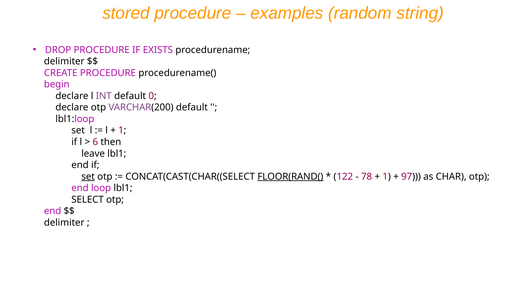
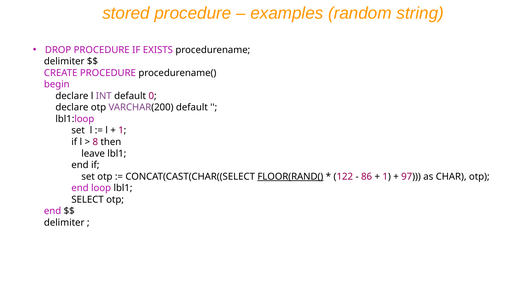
6: 6 -> 8 (95, 142)
set underline: present -> none (88, 177)
78: 78 -> 86 (367, 177)
